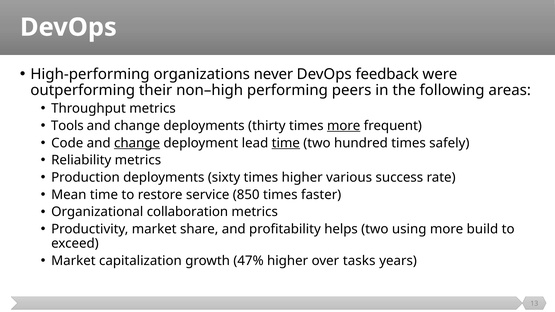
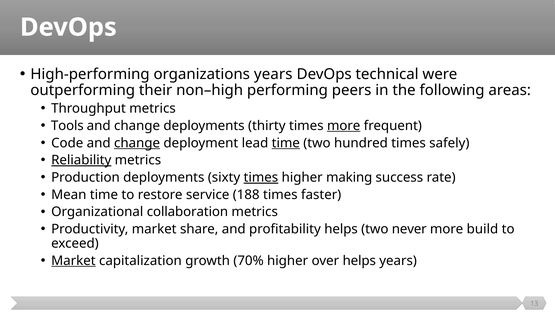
organizations never: never -> years (273, 74)
feedback: feedback -> technical (387, 74)
Reliability underline: none -> present (81, 160)
times underline: none -> present (261, 178)
various: various -> making (349, 178)
850: 850 -> 188 (246, 195)
using: using -> never (409, 229)
Market underline: none -> present (73, 261)
47%: 47% -> 70% (248, 261)
over tasks: tasks -> helps (359, 261)
